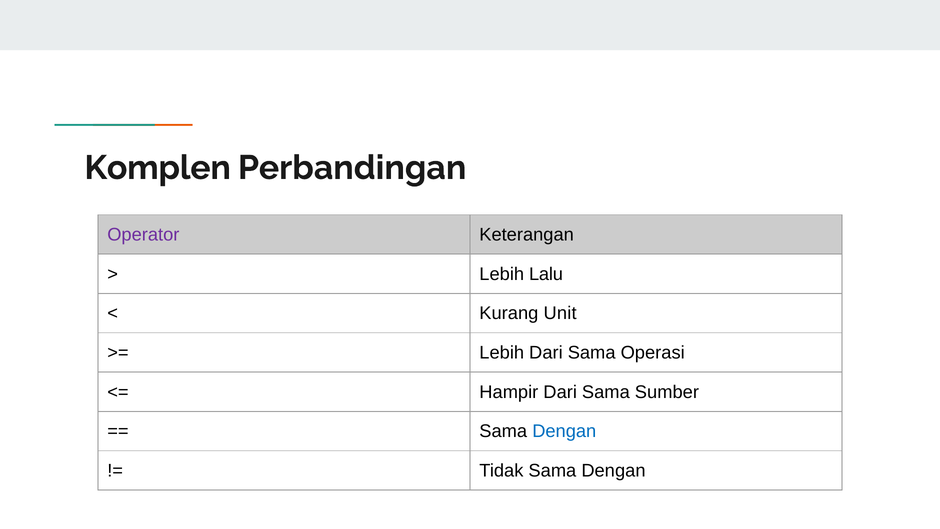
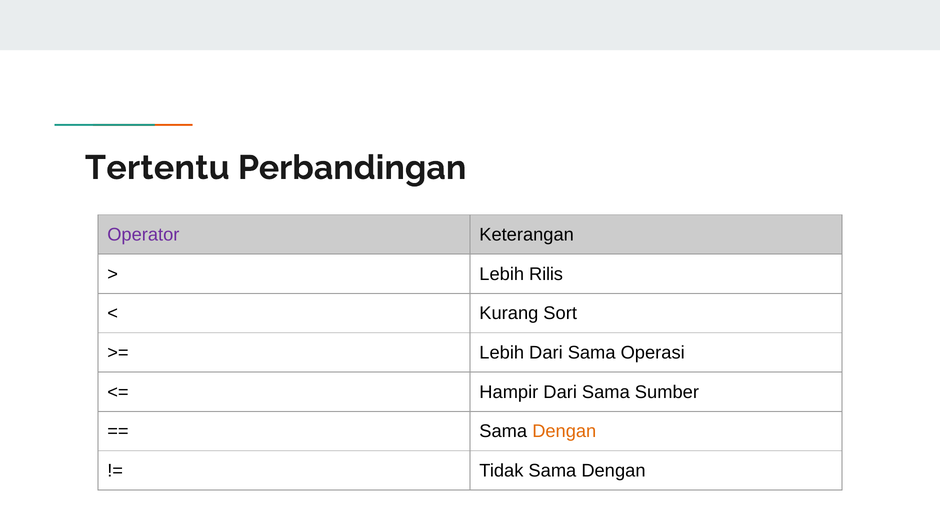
Komplen: Komplen -> Tertentu (157, 168)
Lalu: Lalu -> Rilis (546, 274)
Unit: Unit -> Sort (560, 313)
Dengan colour: blue -> orange (564, 431)
